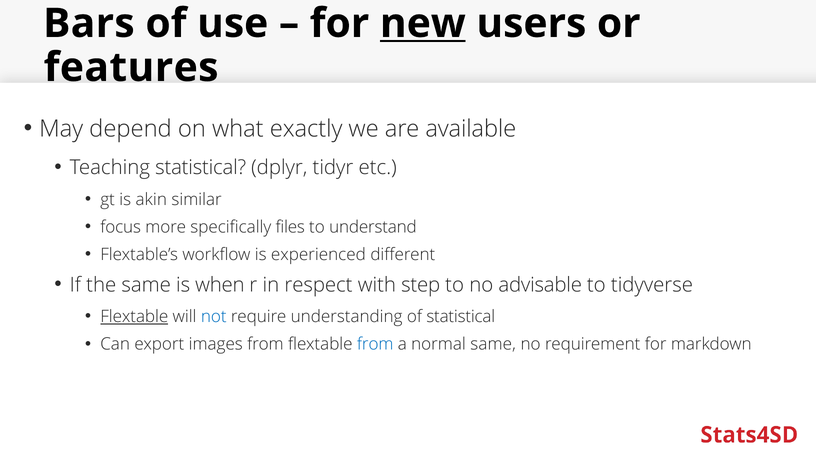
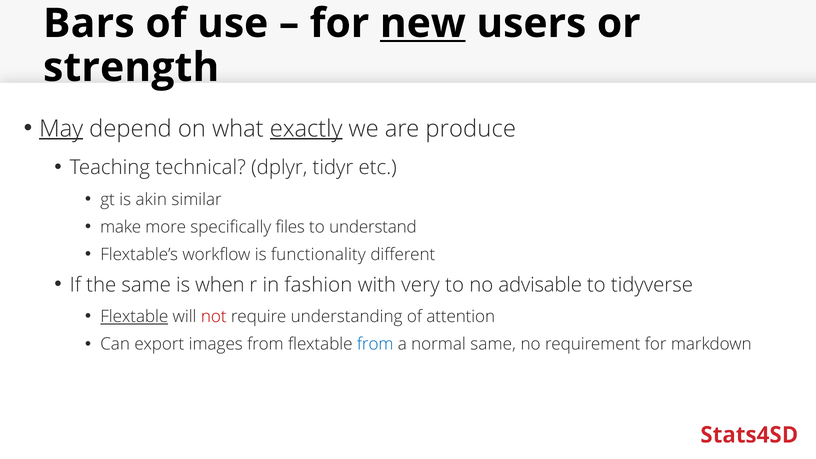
features: features -> strength (131, 68)
May underline: none -> present (61, 129)
exactly underline: none -> present (306, 129)
available: available -> produce (471, 129)
Teaching statistical: statistical -> technical (201, 168)
focus: focus -> make (121, 227)
experienced: experienced -> functionality (318, 255)
respect: respect -> fashion (318, 285)
step: step -> very (421, 285)
not colour: blue -> red (214, 317)
of statistical: statistical -> attention (461, 317)
